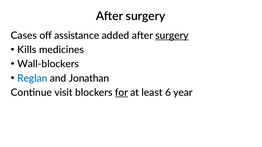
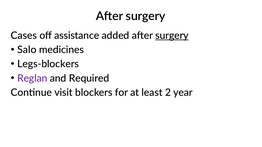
Kills: Kills -> Salo (27, 50)
Wall-blockers: Wall-blockers -> Legs-blockers (48, 64)
Reglan colour: blue -> purple (32, 78)
Jonathan: Jonathan -> Required (89, 78)
for underline: present -> none (121, 93)
6: 6 -> 2 (168, 93)
